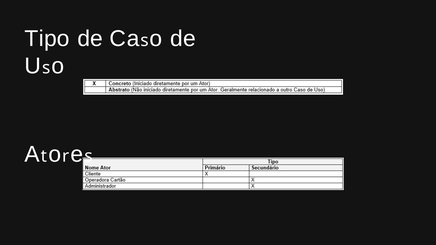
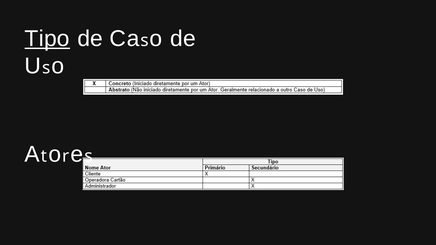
Tipo underline: none -> present (47, 39)
